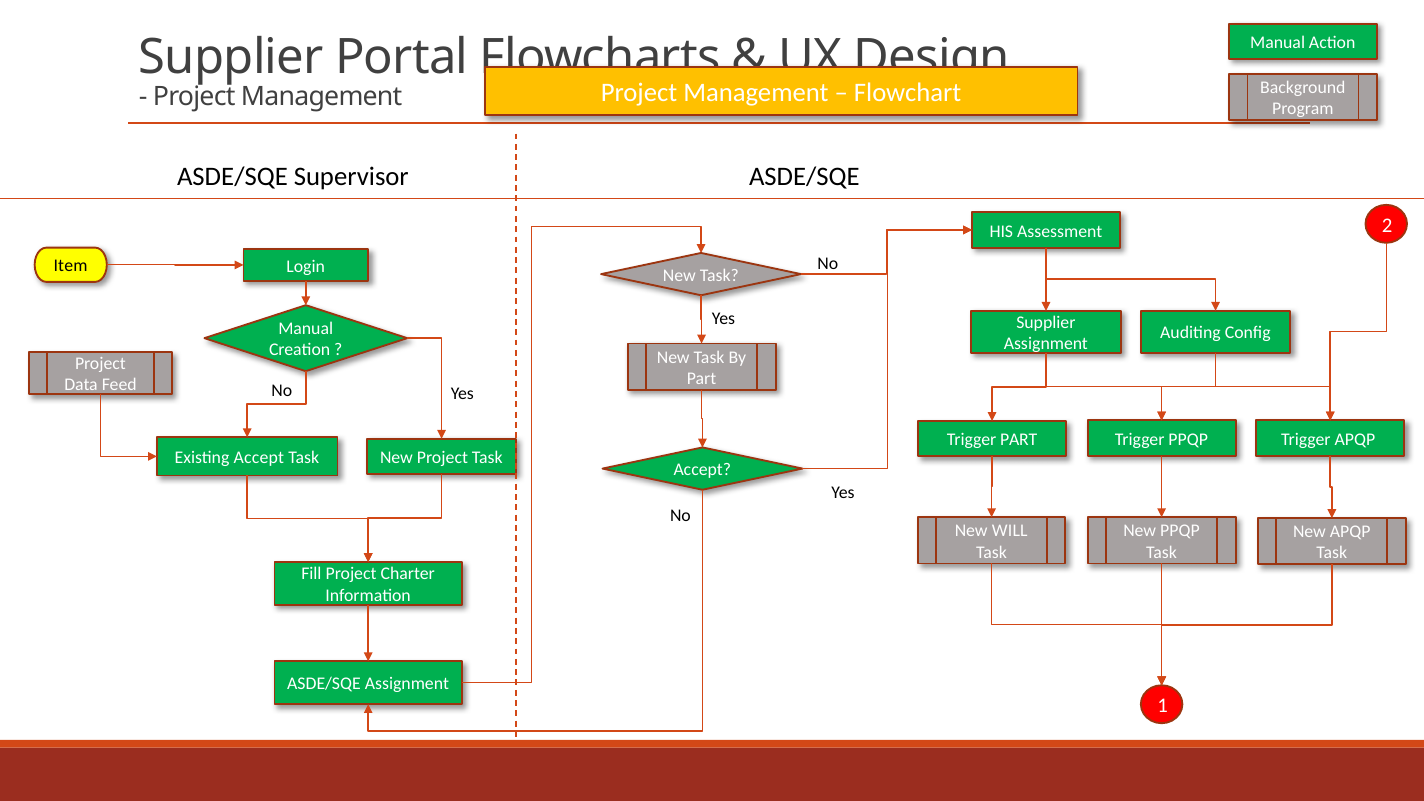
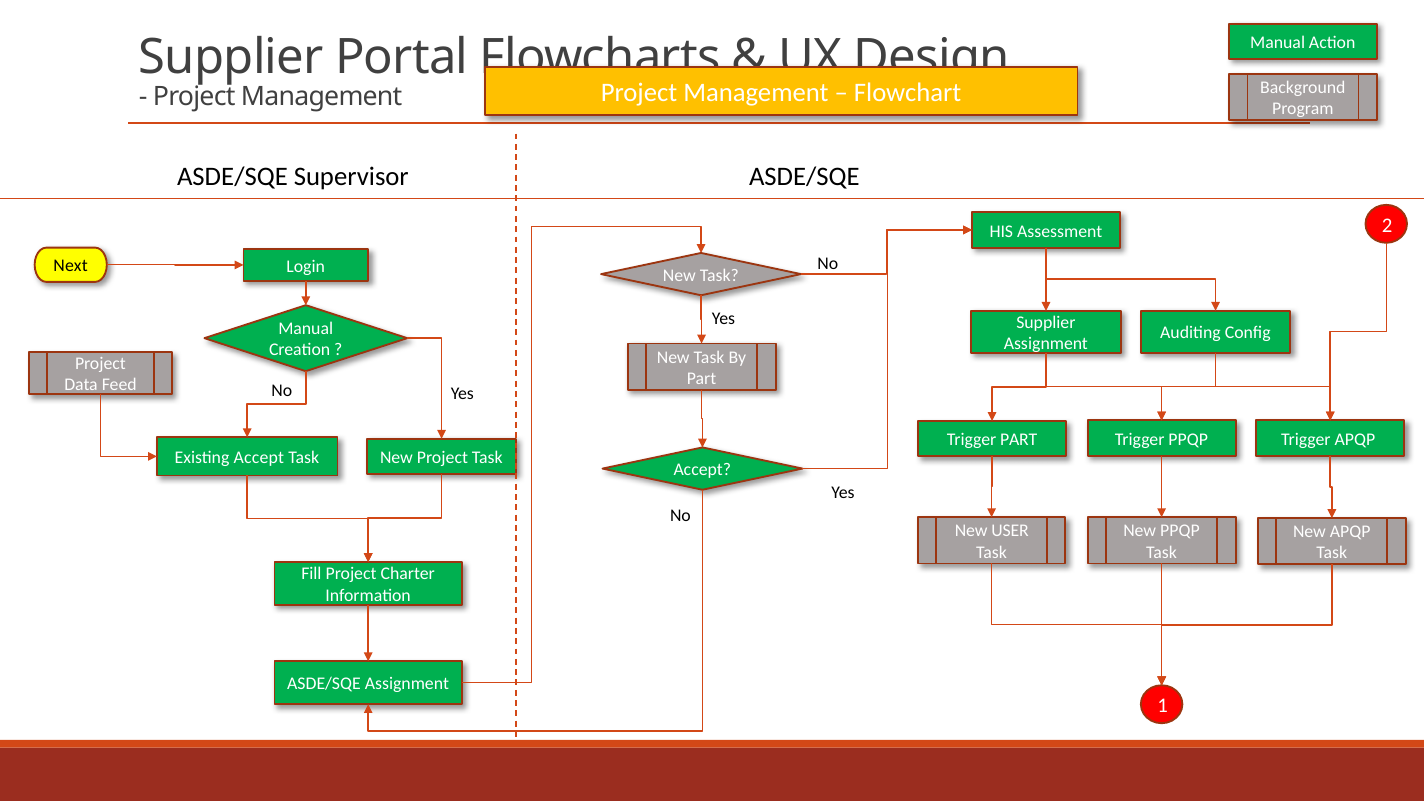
Item: Item -> Next (71, 266)
WILL: WILL -> USER (1010, 531)
